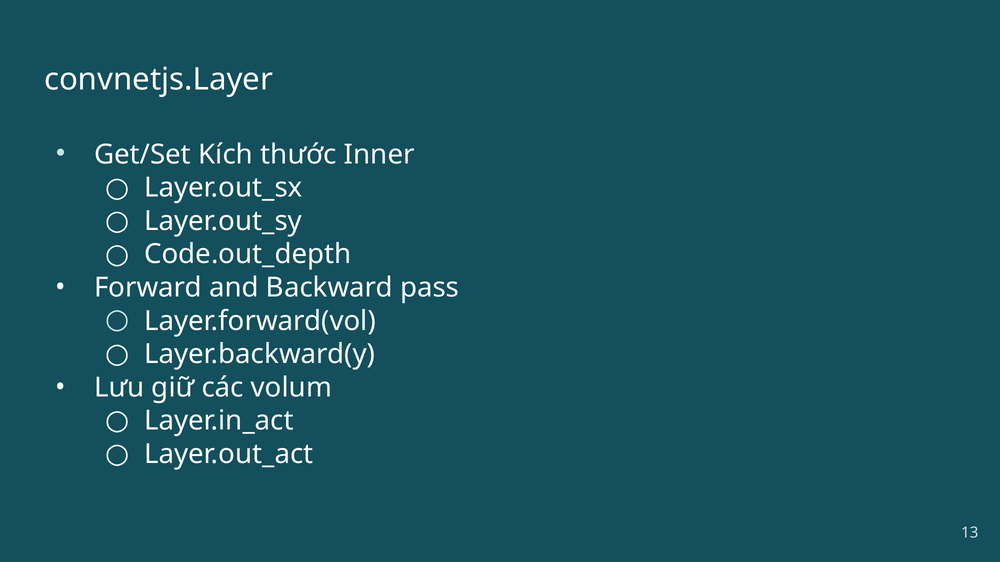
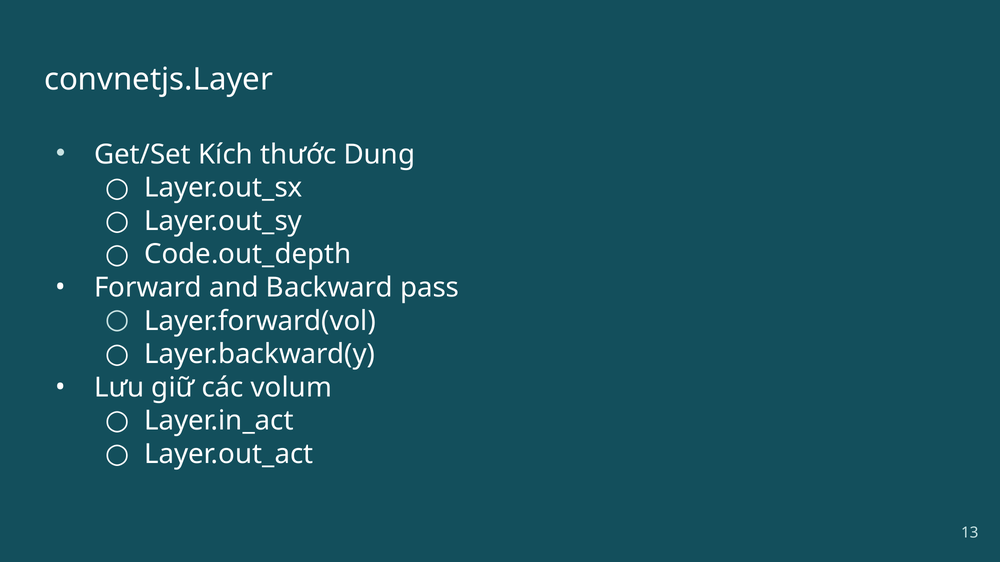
Inner: Inner -> Dung (379, 155)
